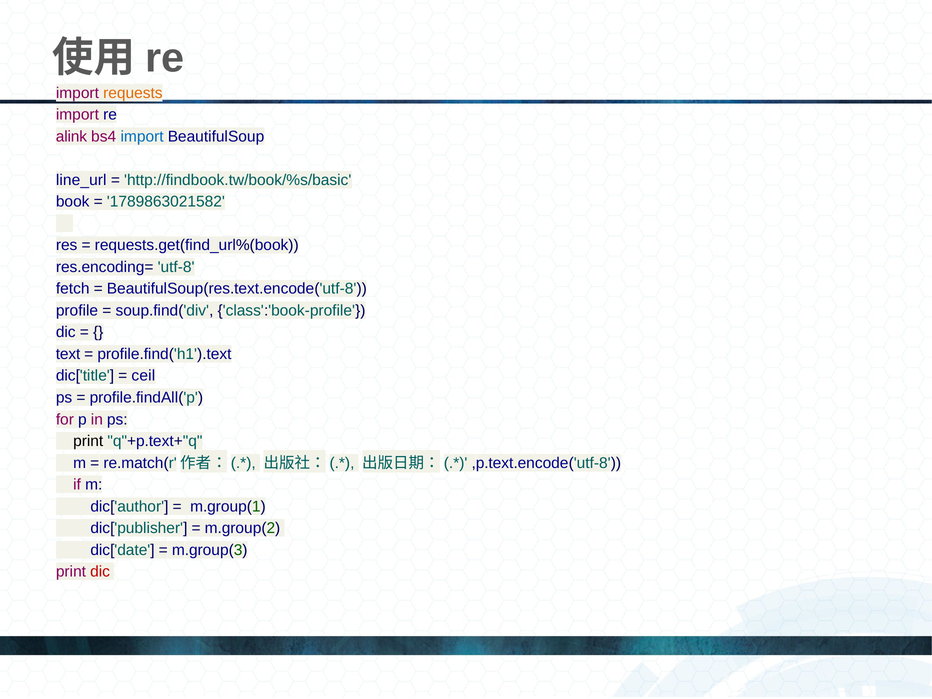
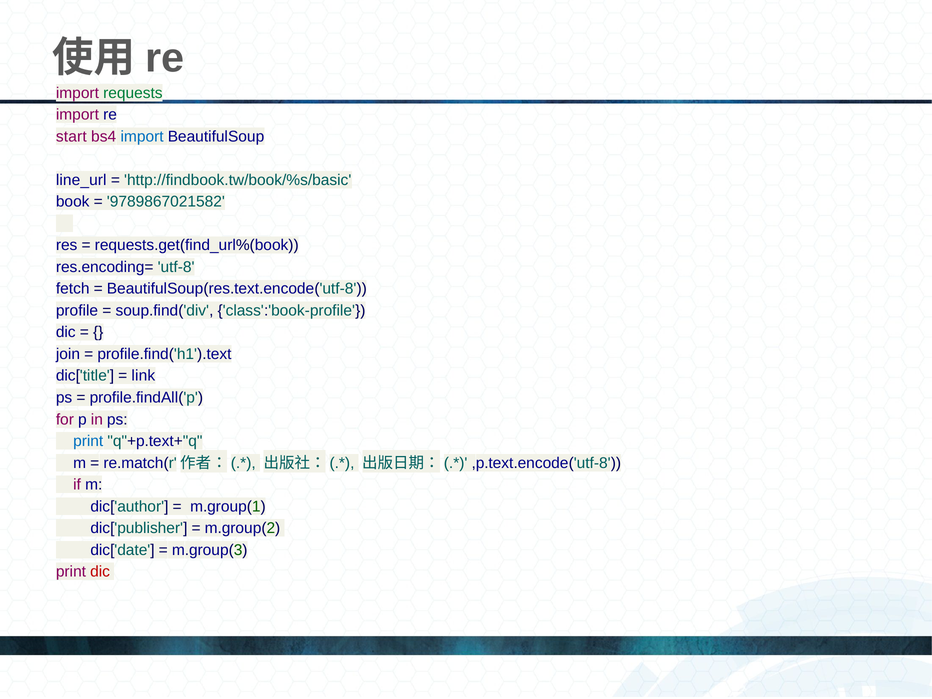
requests colour: orange -> green (133, 93)
alink: alink -> start (71, 137)
1789863021582: 1789863021582 -> 9789867021582 (166, 202)
text: text -> join (68, 354)
ceil: ceil -> link (143, 376)
print colour: black -> blue (88, 441)
